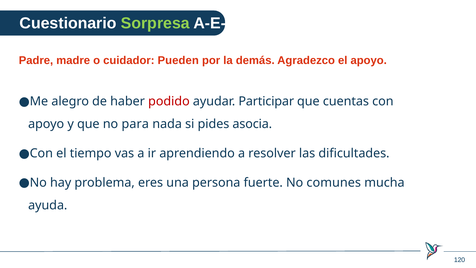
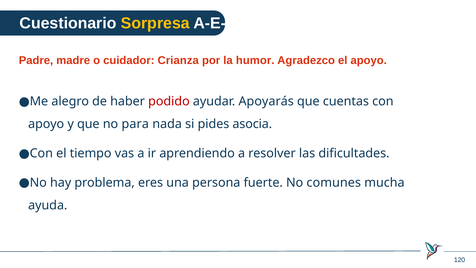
Sorpresa colour: light green -> yellow (155, 23)
Pueden: Pueden -> Crianza (178, 60)
demás: demás -> humor (255, 60)
Participar: Participar -> Apoyarás (266, 101)
